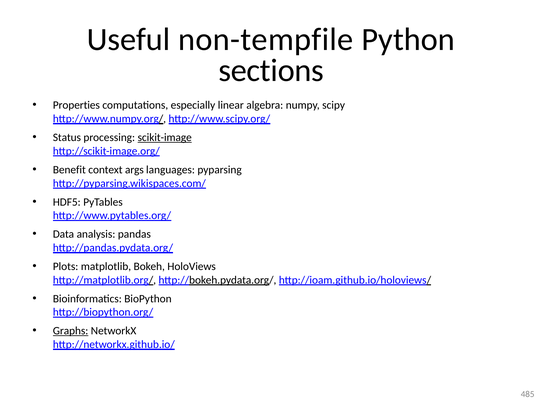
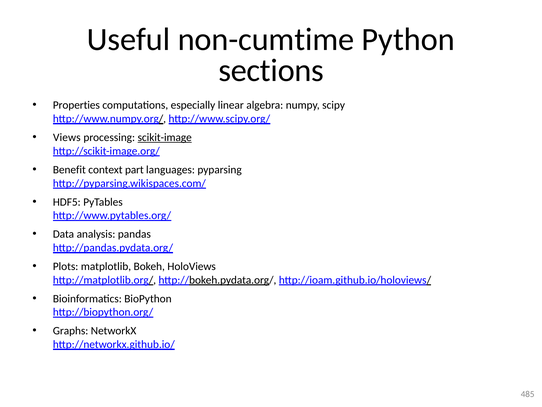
non-tempfile: non-tempfile -> non-cumtime (266, 39)
Status: Status -> Views (67, 137)
args: args -> part (134, 170)
Graphs underline: present -> none (71, 331)
